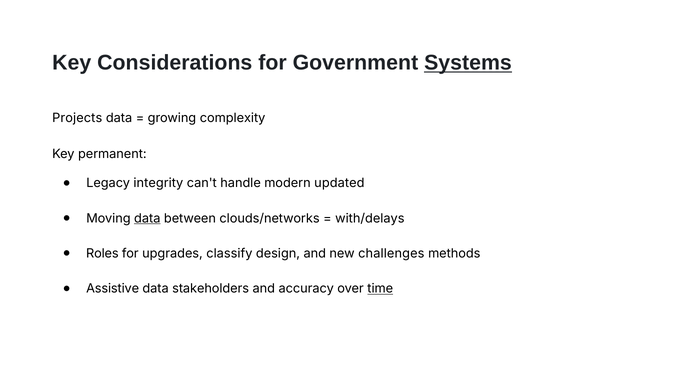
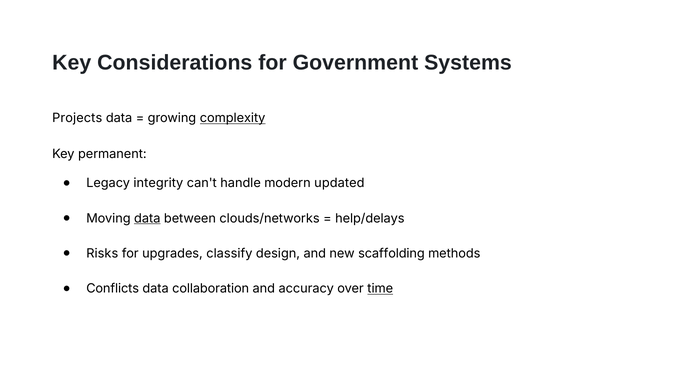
Systems underline: present -> none (468, 63)
complexity underline: none -> present (233, 118)
with/delays: with/delays -> help/delays (370, 218)
Roles: Roles -> Risks (102, 254)
challenges: challenges -> scaffolding (391, 254)
Assistive: Assistive -> Conflicts (113, 289)
stakeholders: stakeholders -> collaboration (211, 289)
